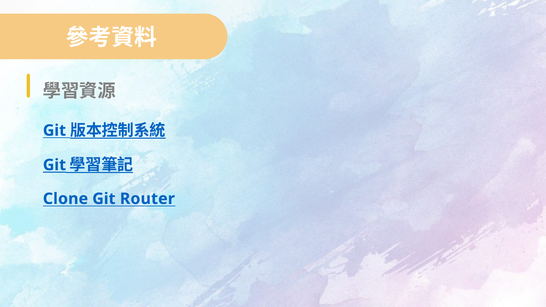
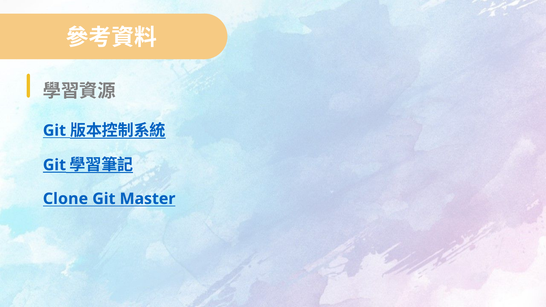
Router: Router -> Master (147, 199)
